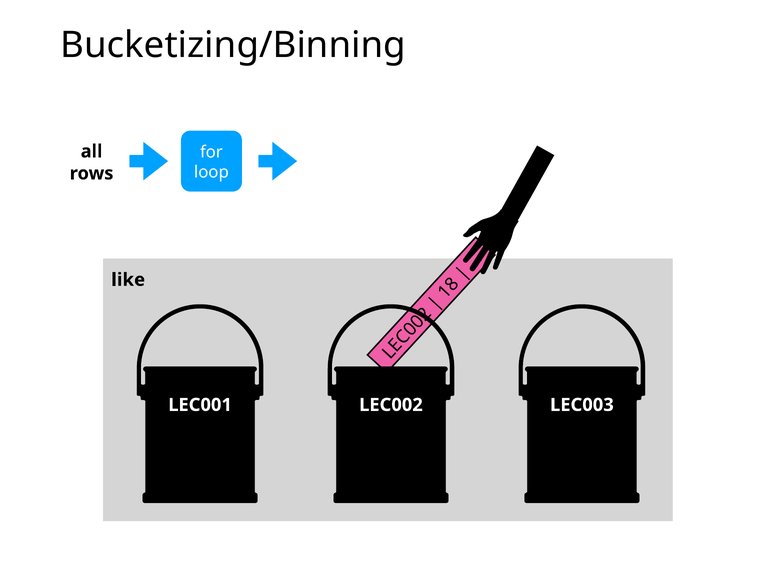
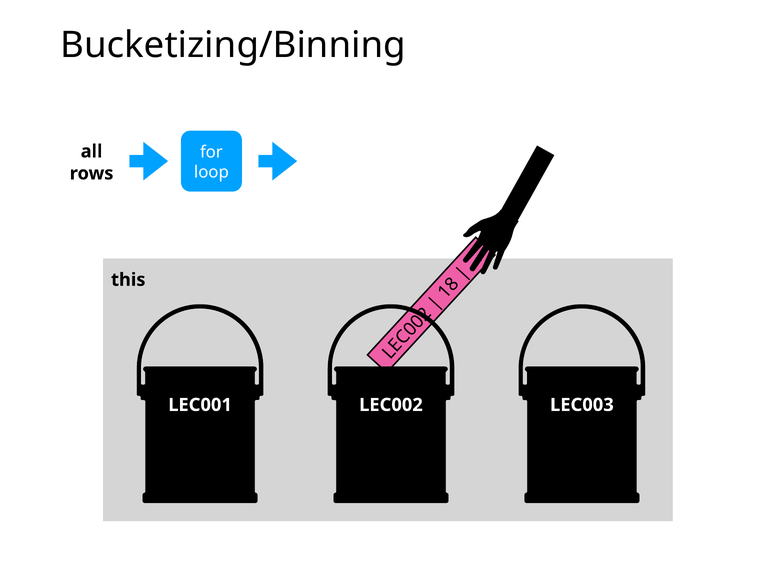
like: like -> this (128, 280)
